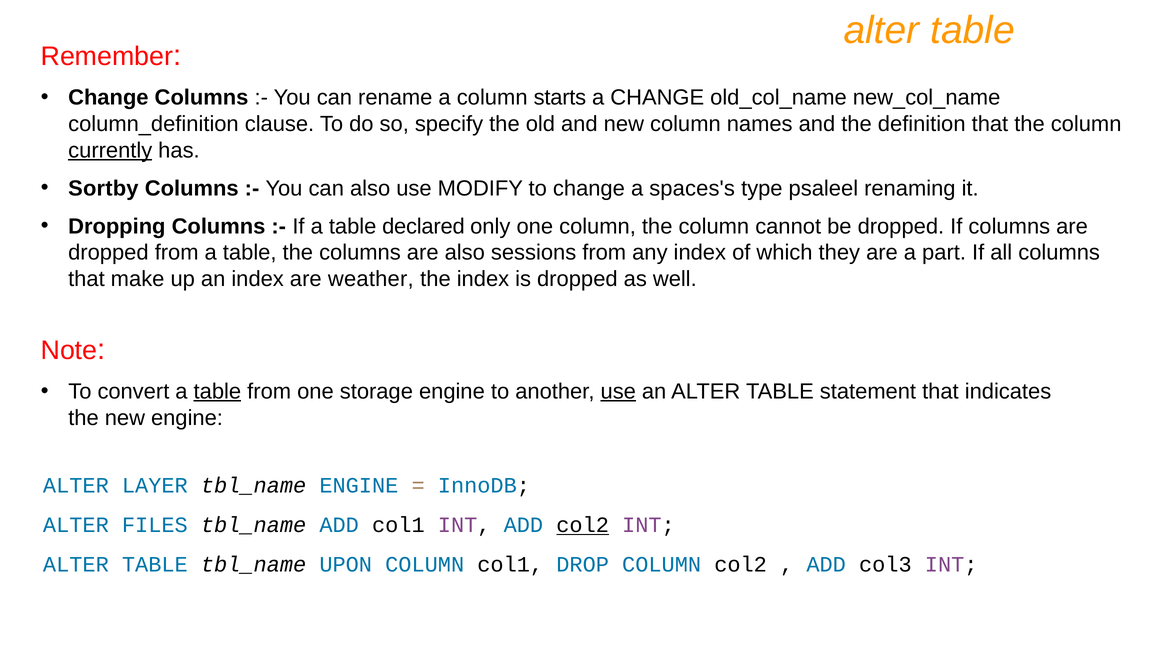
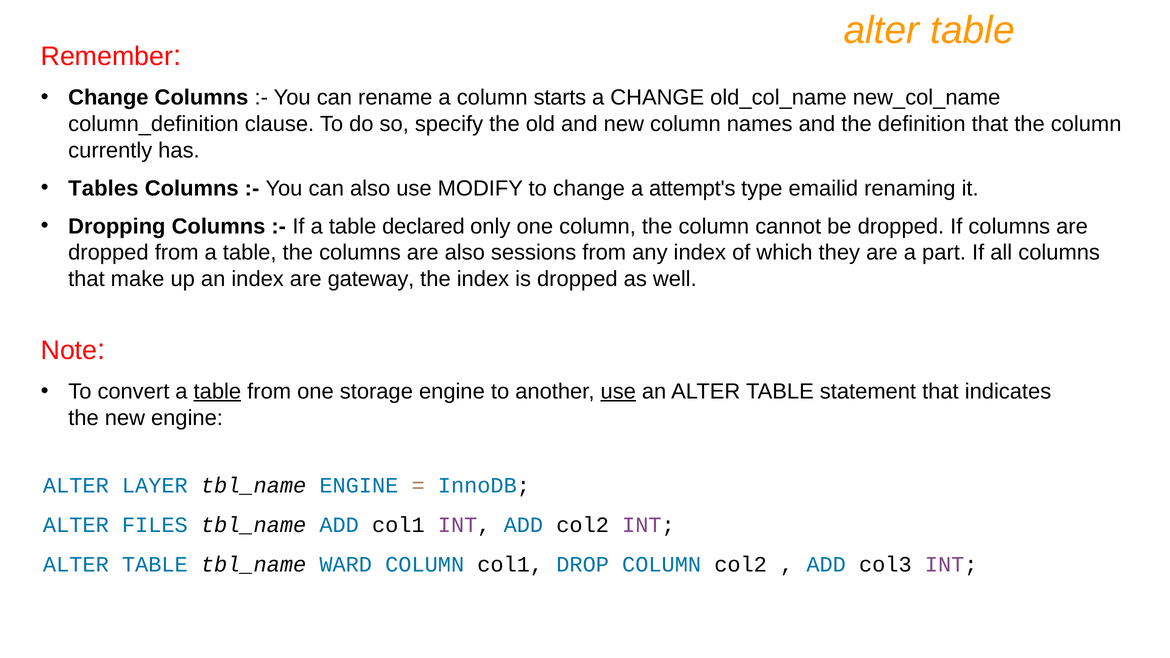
currently underline: present -> none (110, 150)
Sortby: Sortby -> Tables (103, 188)
spaces's: spaces's -> attempt's (692, 188)
psaleel: psaleel -> emailid (823, 188)
weather: weather -> gateway (371, 279)
col2 underline: present -> none (583, 525)
UPON: UPON -> WARD (346, 565)
